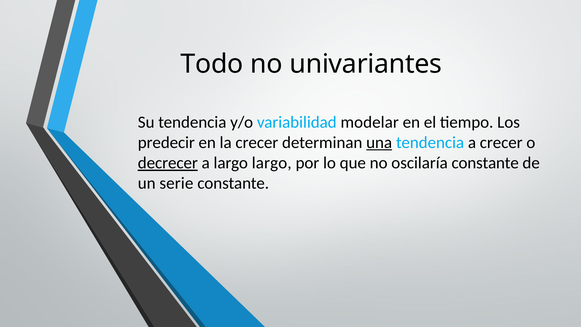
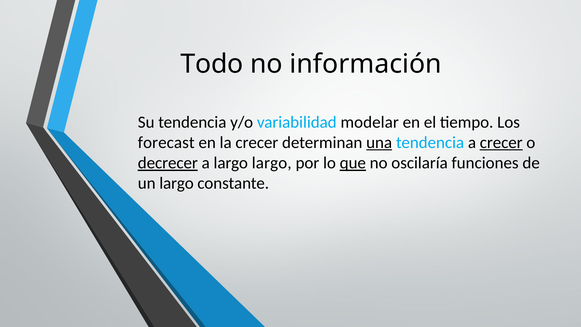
univariantes: univariantes -> información (366, 64)
predecir: predecir -> forecast (166, 143)
crecer underline: none -> present (501, 143)
que underline: none -> present (353, 163)
oscilaría constante: constante -> funciones (485, 163)
un serie: serie -> largo (177, 183)
